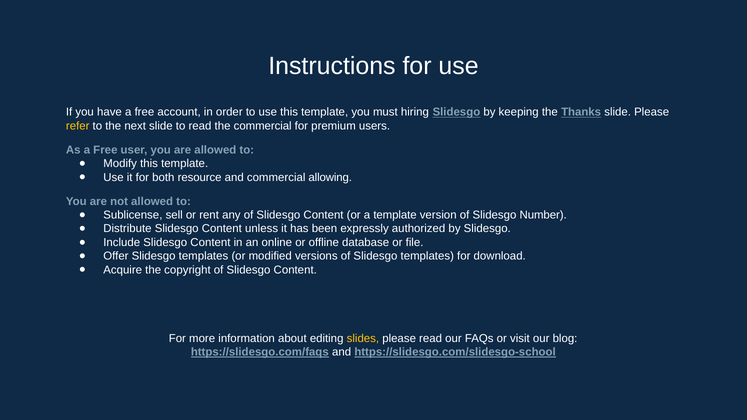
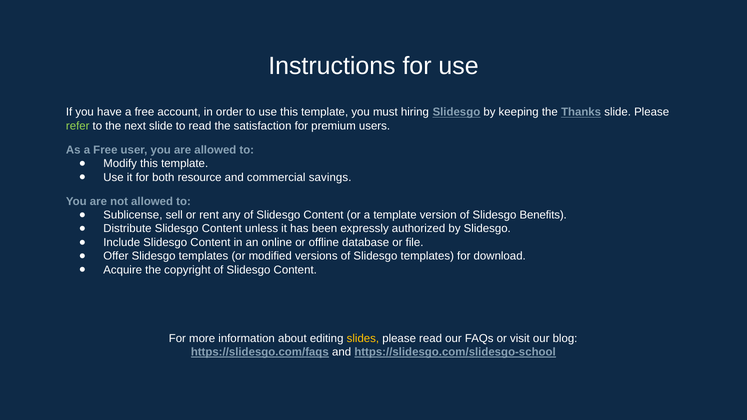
refer colour: yellow -> light green (78, 126)
the commercial: commercial -> satisfaction (263, 126)
allowing: allowing -> savings (330, 177)
Number: Number -> Benefits (543, 215)
